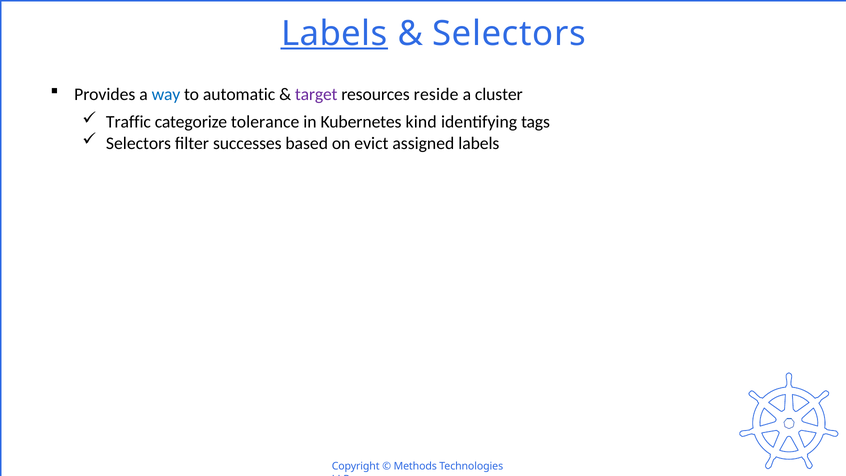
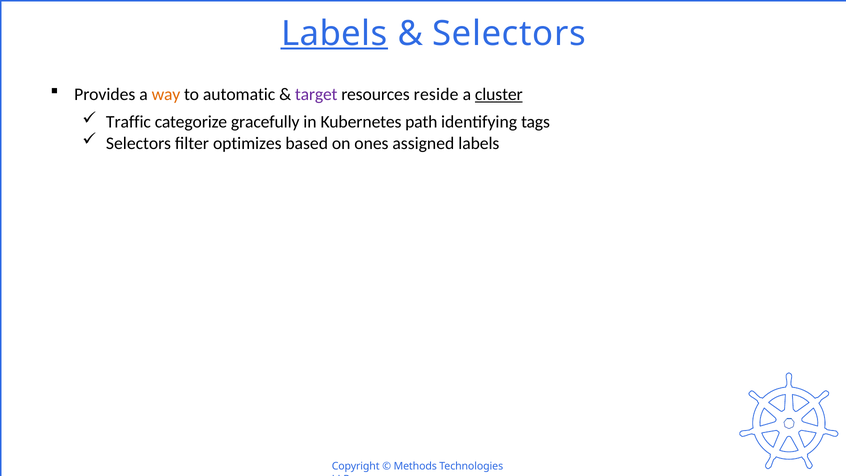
way colour: blue -> orange (166, 94)
cluster underline: none -> present (499, 94)
tolerance: tolerance -> gracefully (265, 122)
kind: kind -> path (421, 122)
successes: successes -> optimizes (247, 143)
evict: evict -> ones (371, 143)
